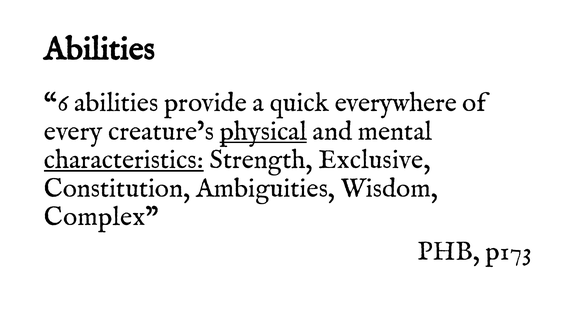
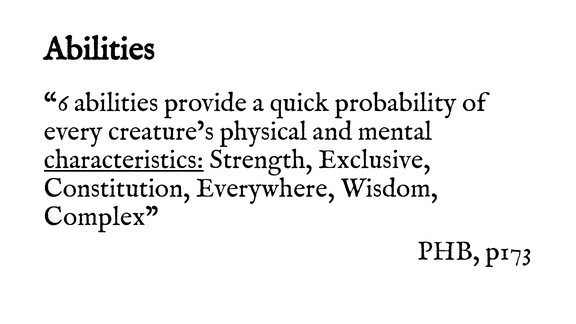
everywhere: everywhere -> probability (396, 103)
physical underline: present -> none (263, 131)
Ambiguities: Ambiguities -> Everywhere (265, 188)
